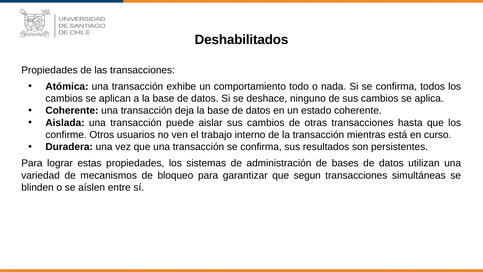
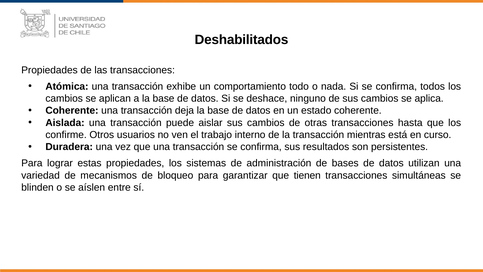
segun: segun -> tienen (307, 175)
